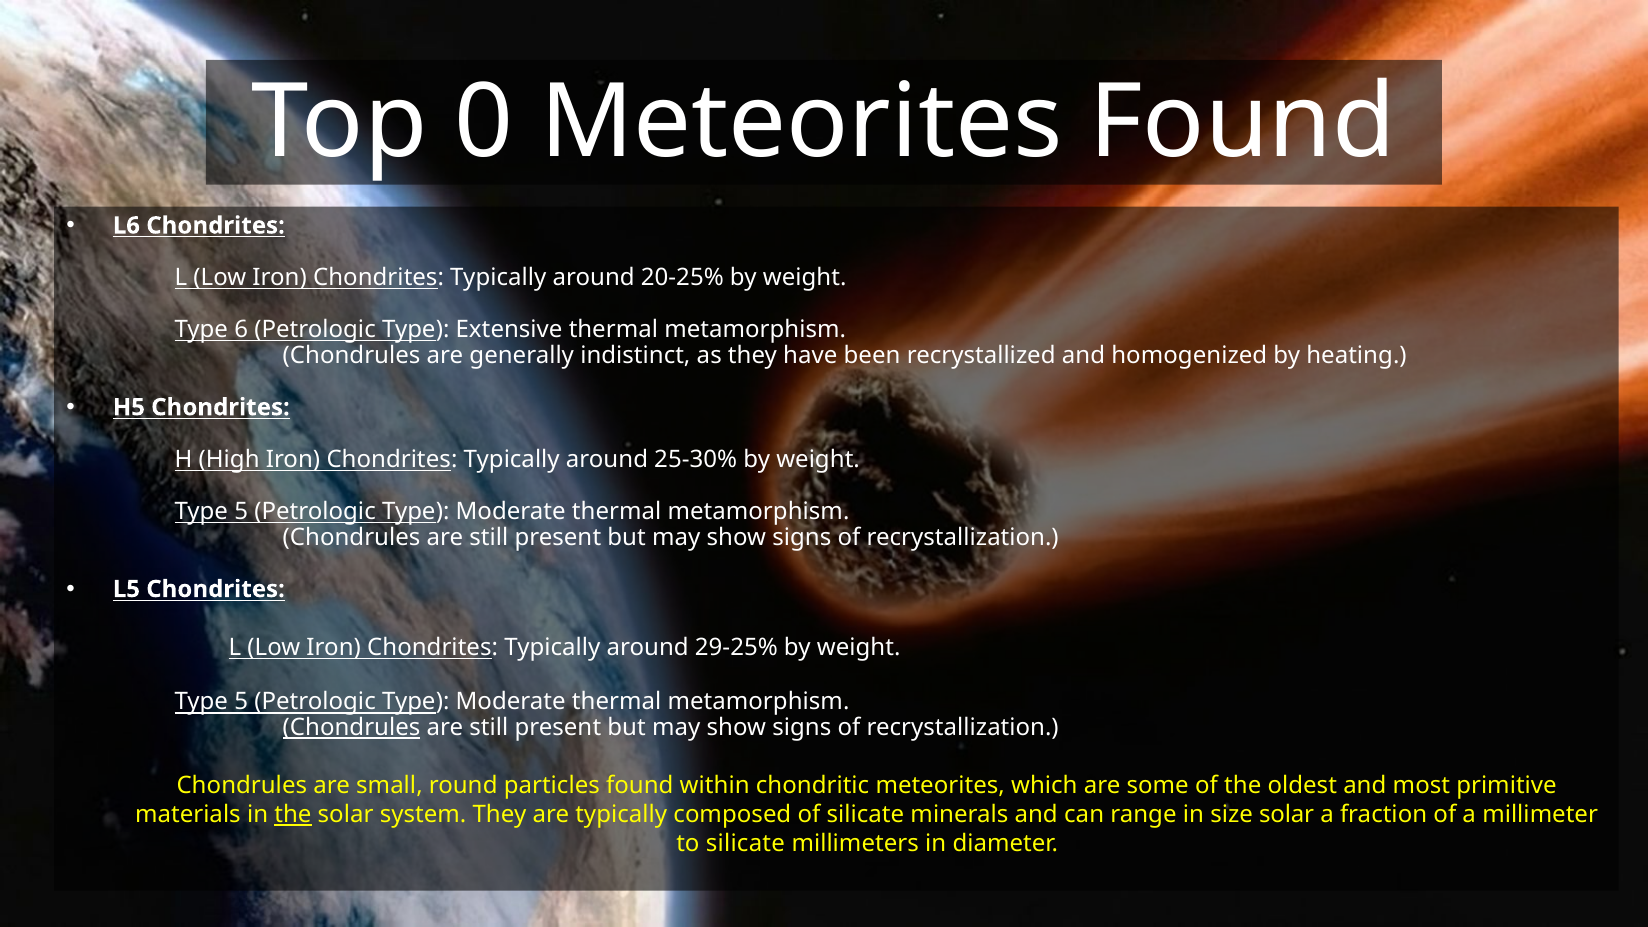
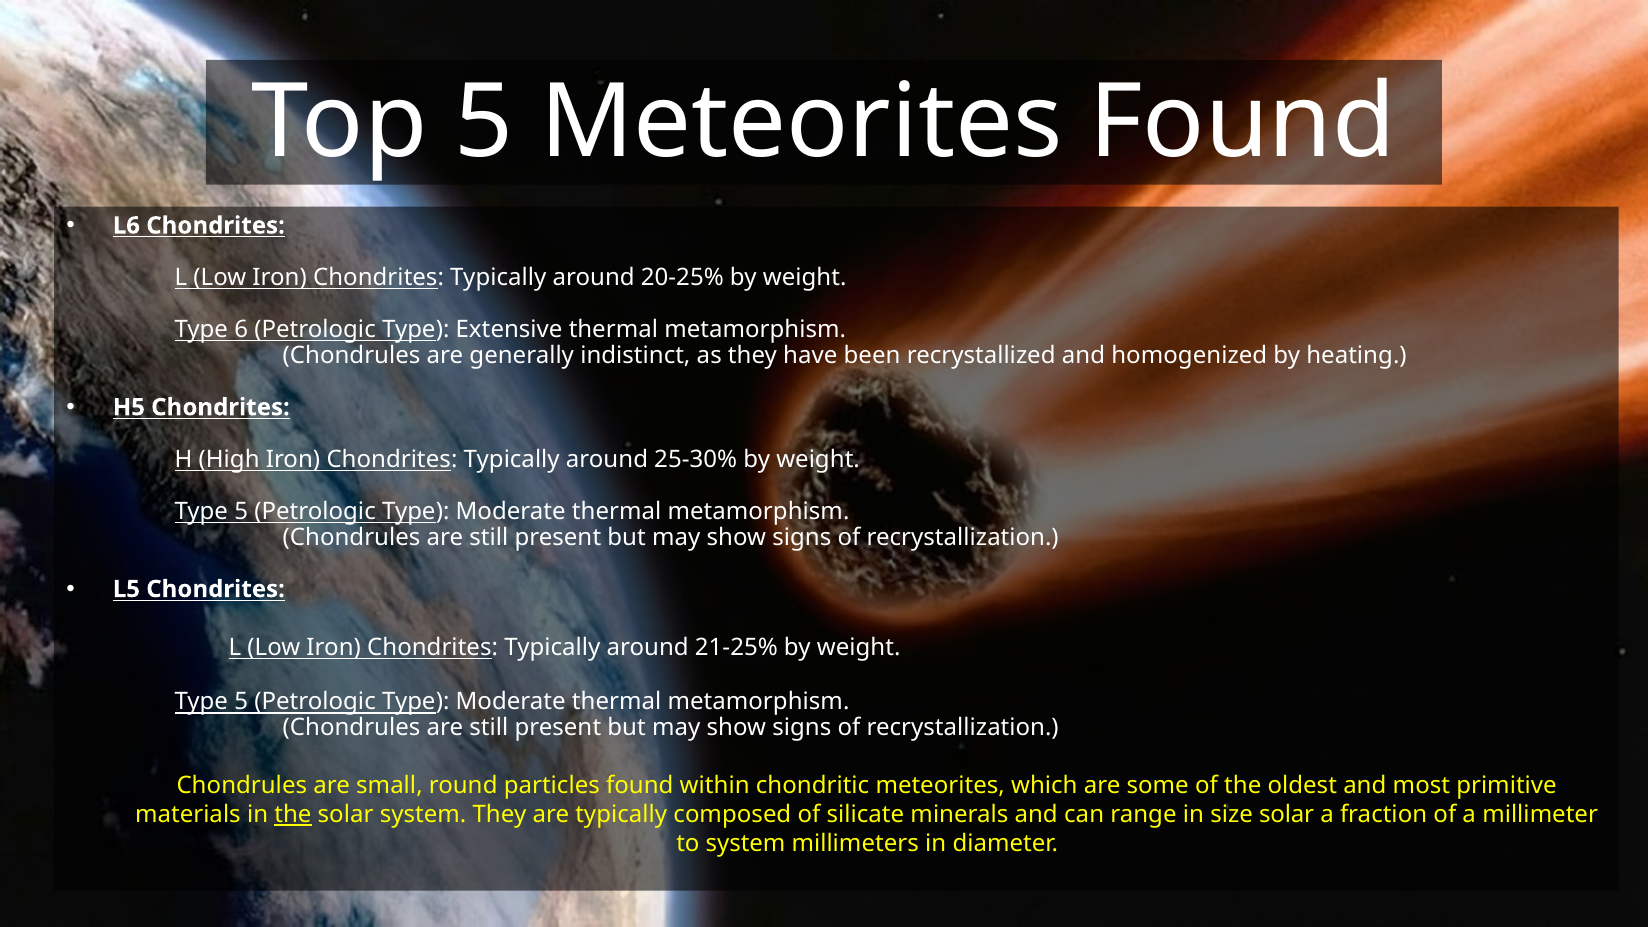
Top 0: 0 -> 5 (484, 122)
29-25%: 29-25% -> 21-25% (736, 647)
Chondrules underline: present -> none (352, 728)
to silicate: silicate -> system (746, 843)
